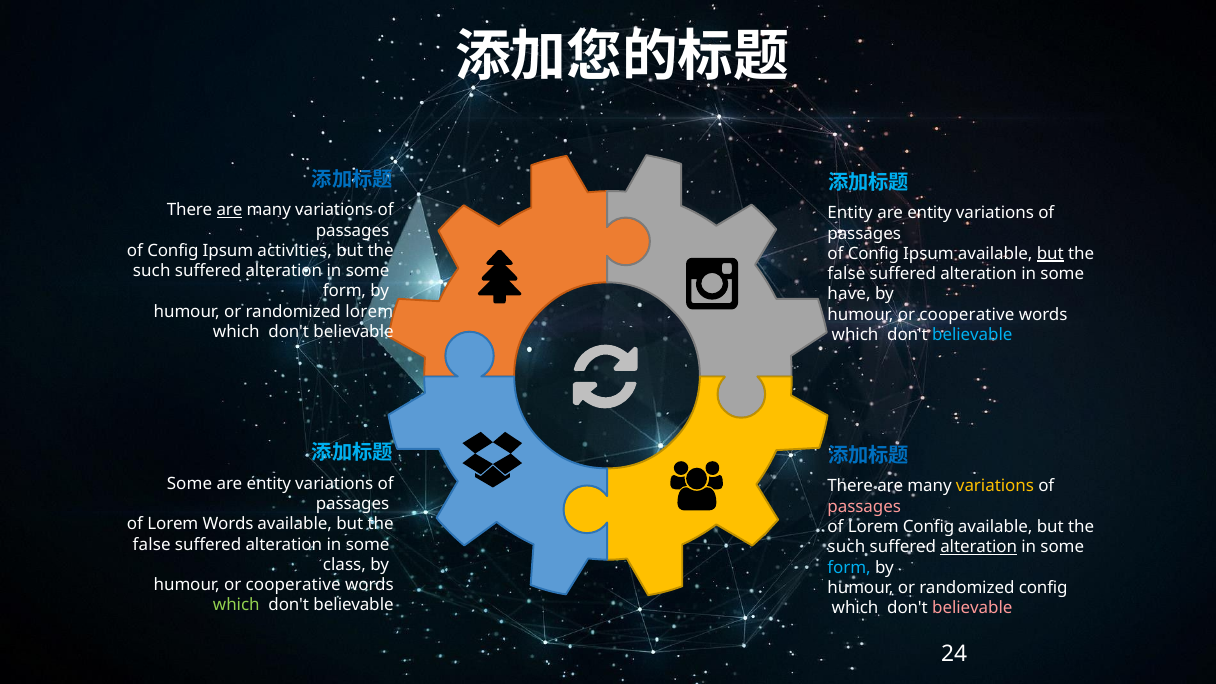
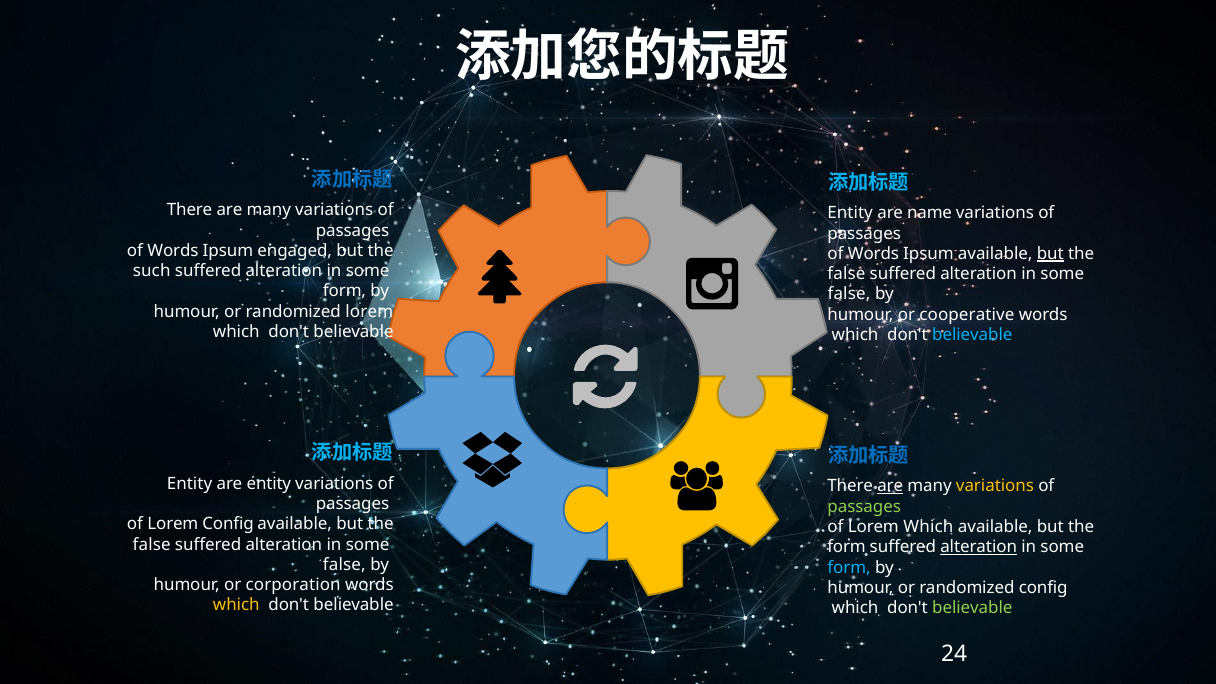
are underline: present -> none (230, 210)
entity: entity -> name (930, 213)
Config: Config -> Words (173, 251)
activities: activities -> engaged (295, 251)
Config: Config -> Words (873, 254)
have: have -> false (849, 294)
Some: Some -> Entity (189, 484)
are underline: none -> present (890, 486)
passages colour: pink -> light green (864, 507)
Lorem Words: Words -> Config (228, 524)
of Lorem Config: Config -> Which (928, 527)
such: such -> form (847, 547)
class: class -> false (344, 565)
cooperative: cooperative -> corporation (293, 585)
which colour: light green -> yellow (236, 605)
believable colour: pink -> light green (972, 608)
